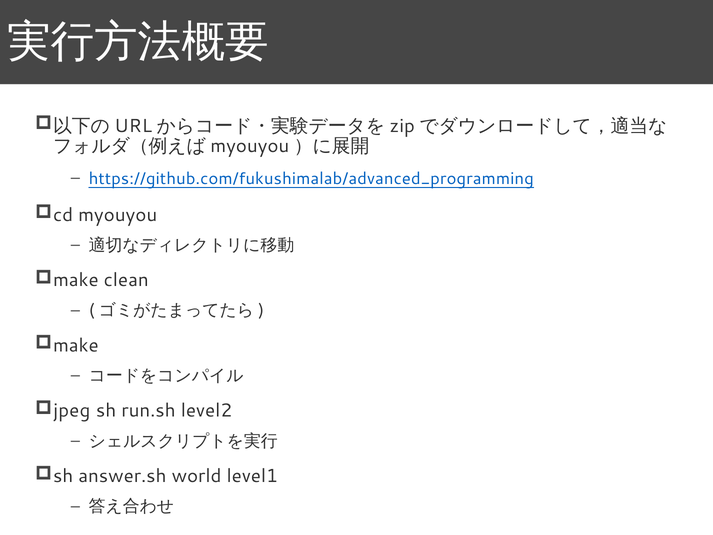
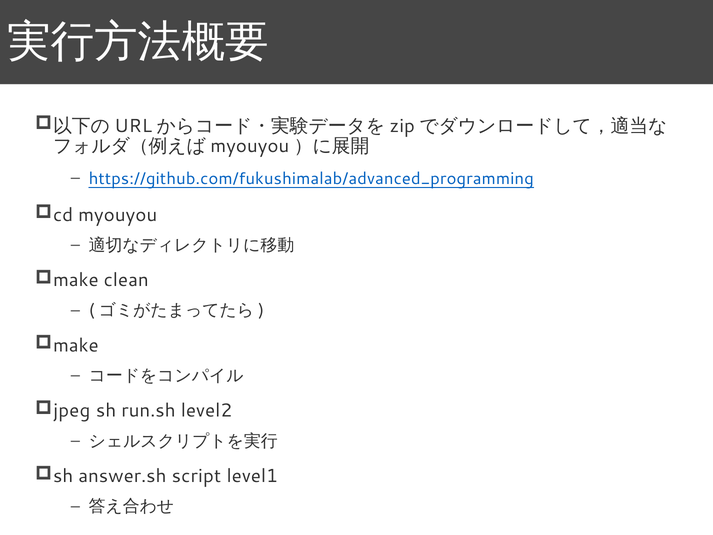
world: world -> script (196, 476)
